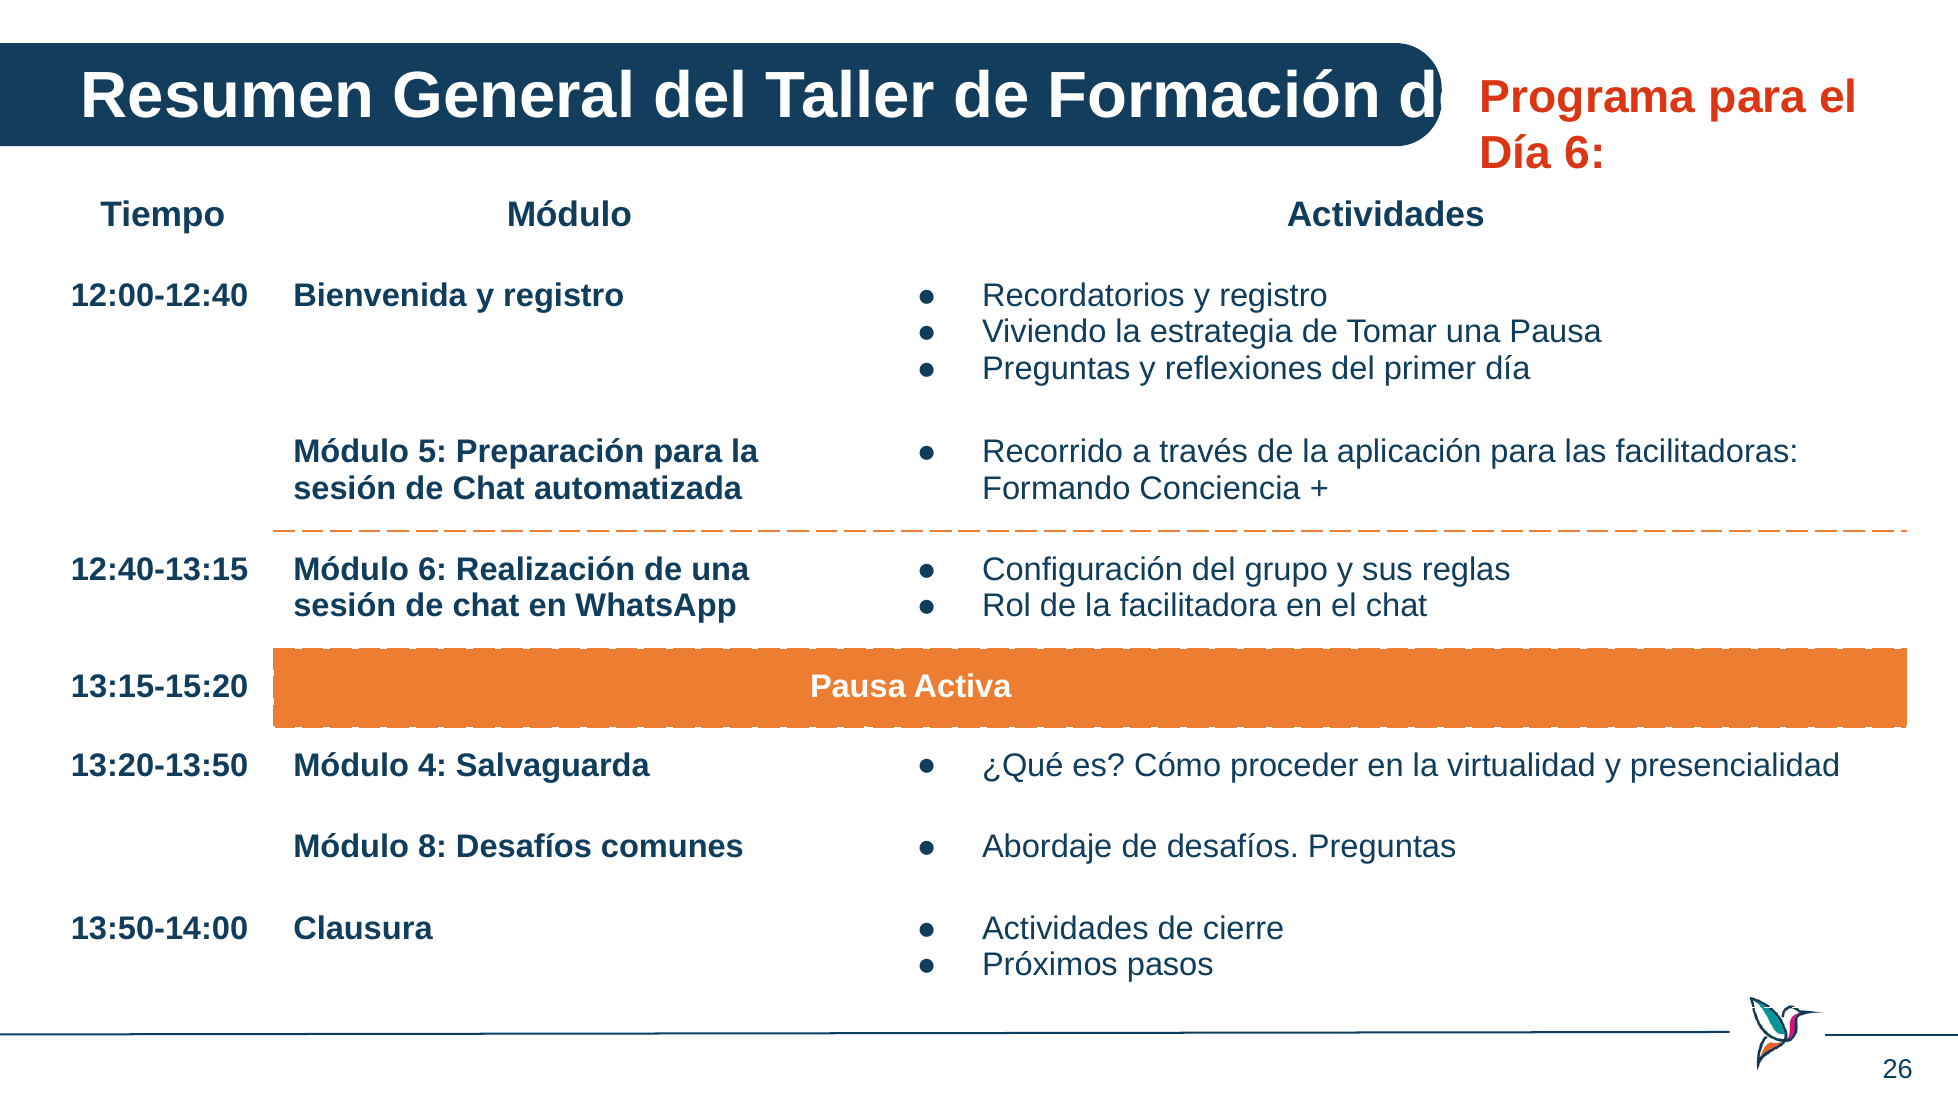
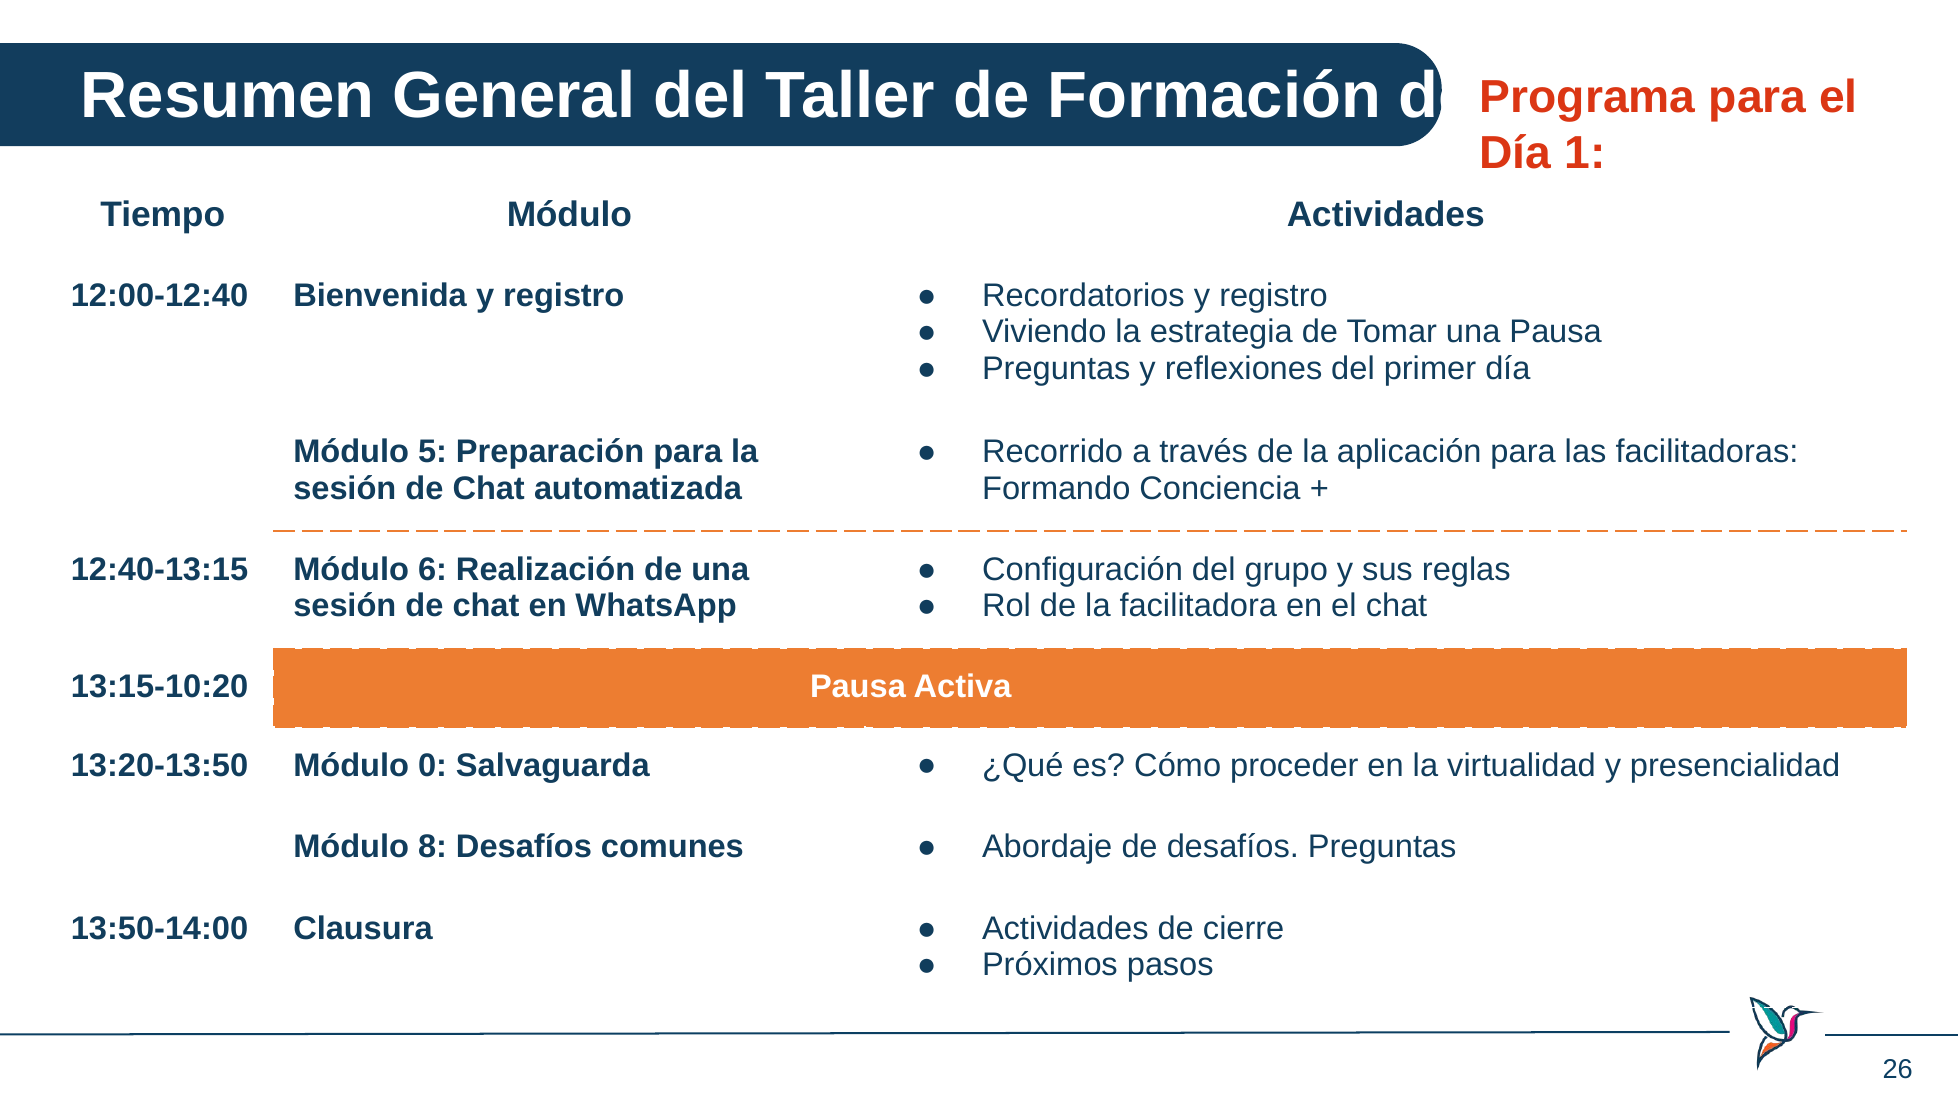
Día 6: 6 -> 1 (1585, 153)
13:15-15:20: 13:15-15:20 -> 13:15-10:20 (160, 687)
4: 4 -> 0 (433, 765)
